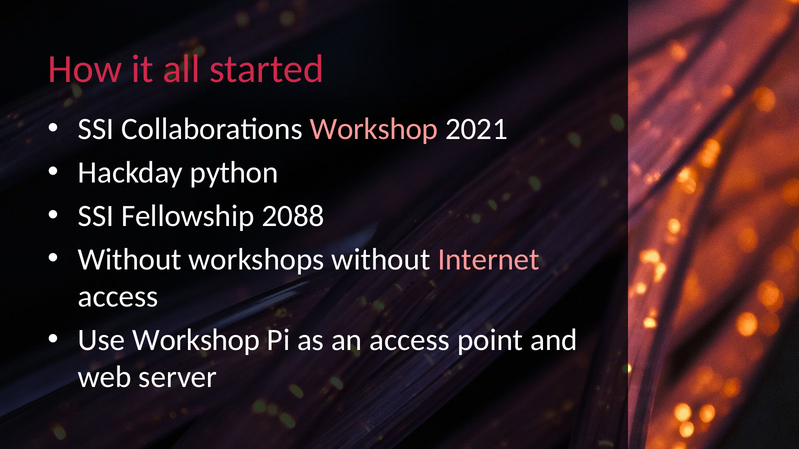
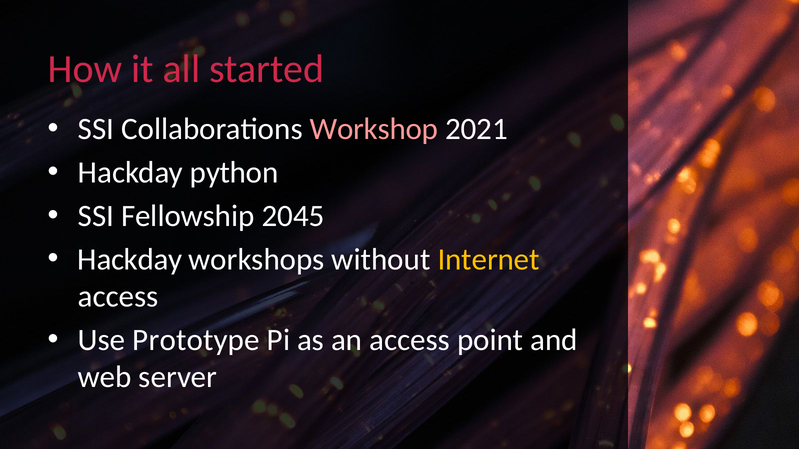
2088: 2088 -> 2045 (293, 216)
Without: Without -> Hackday (130, 260)
Internet colour: pink -> yellow (489, 260)
Use Workshop: Workshop -> Prototype (196, 340)
